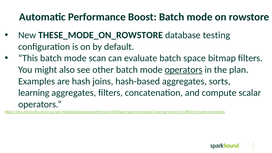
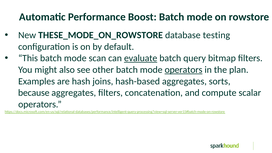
evaluate underline: none -> present (141, 58)
space: space -> query (195, 58)
learning: learning -> because (34, 93)
